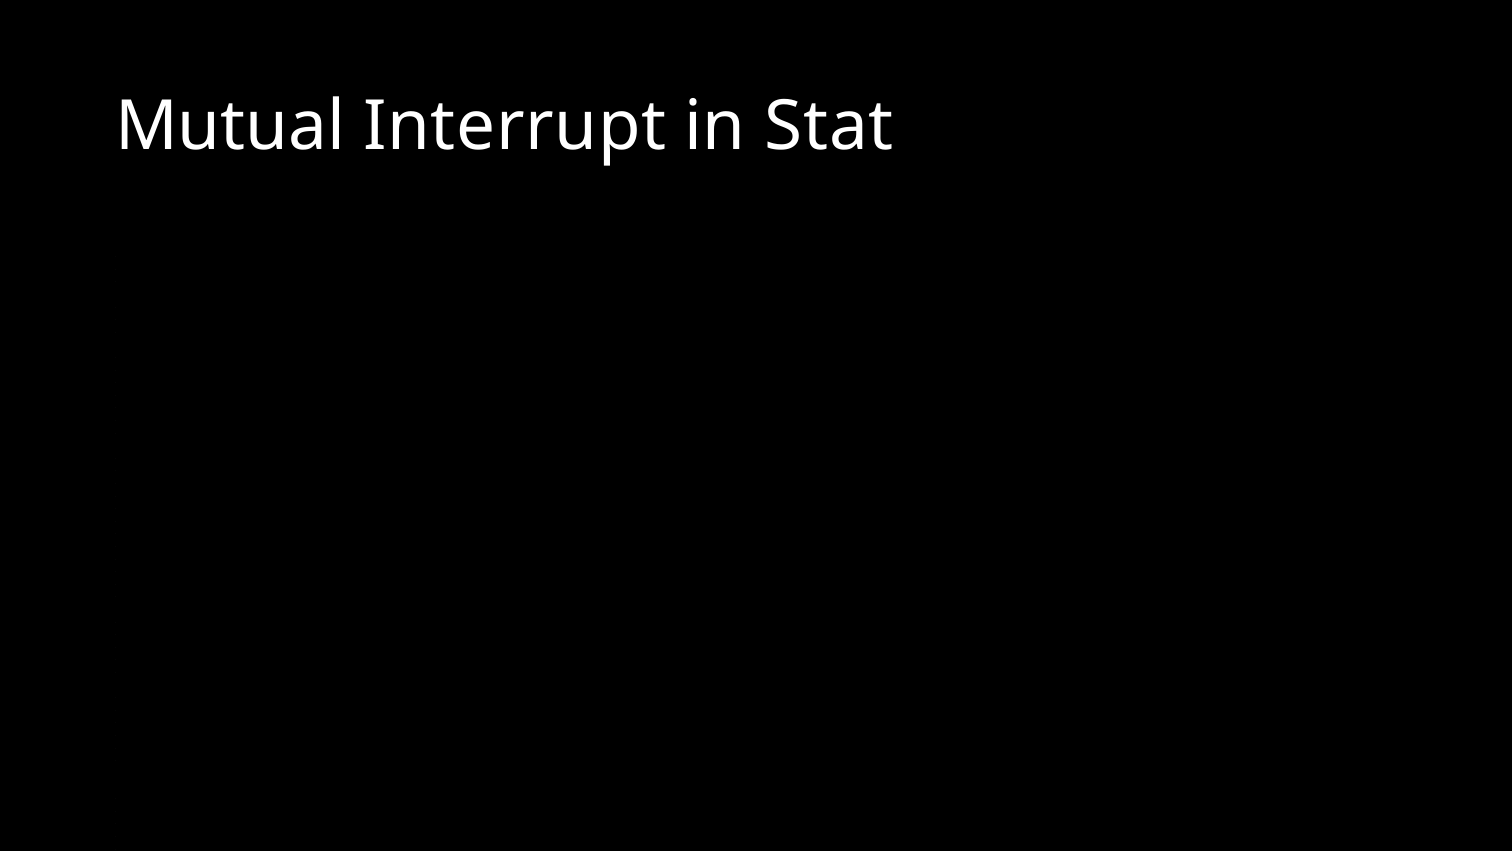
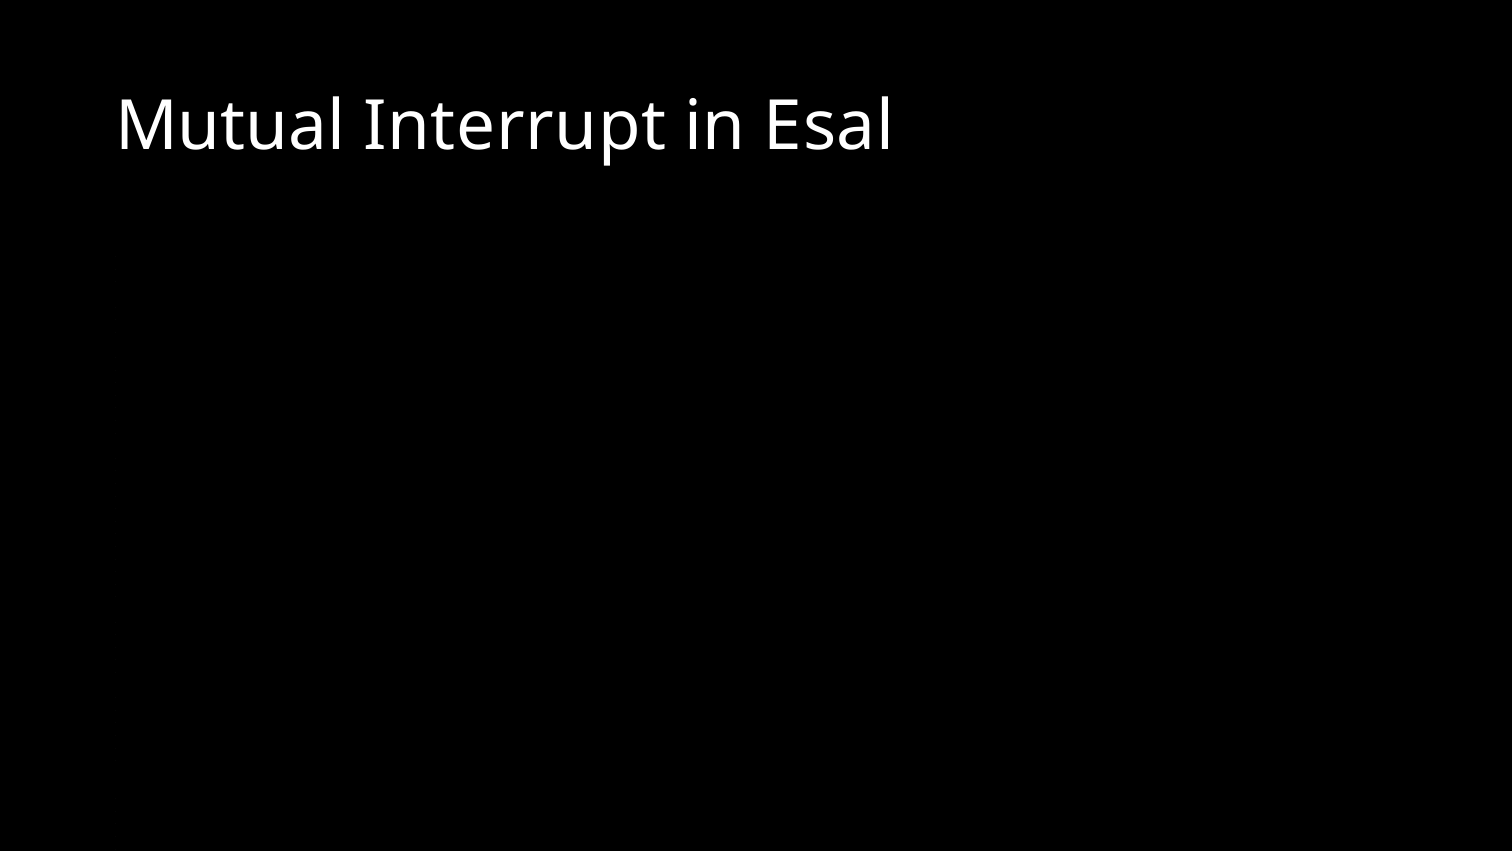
Stat: Stat -> Esal (829, 127)
